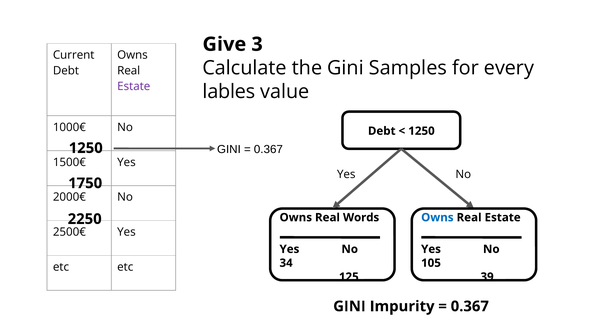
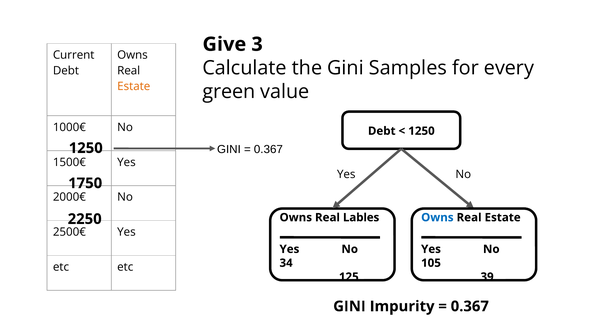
Estate colour: purple -> orange (134, 87)
lables: lables -> green (229, 92)
Words: Words -> Lables (361, 218)
